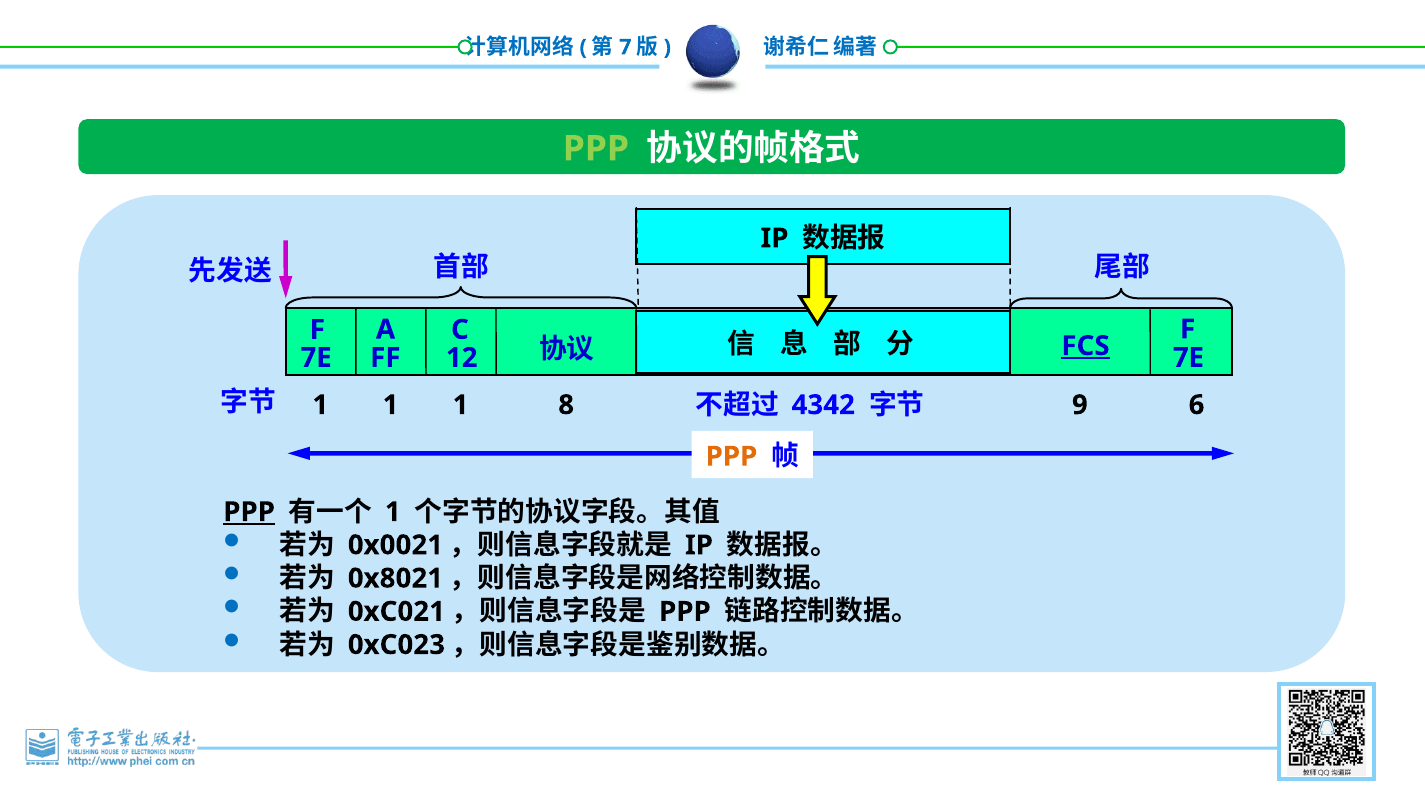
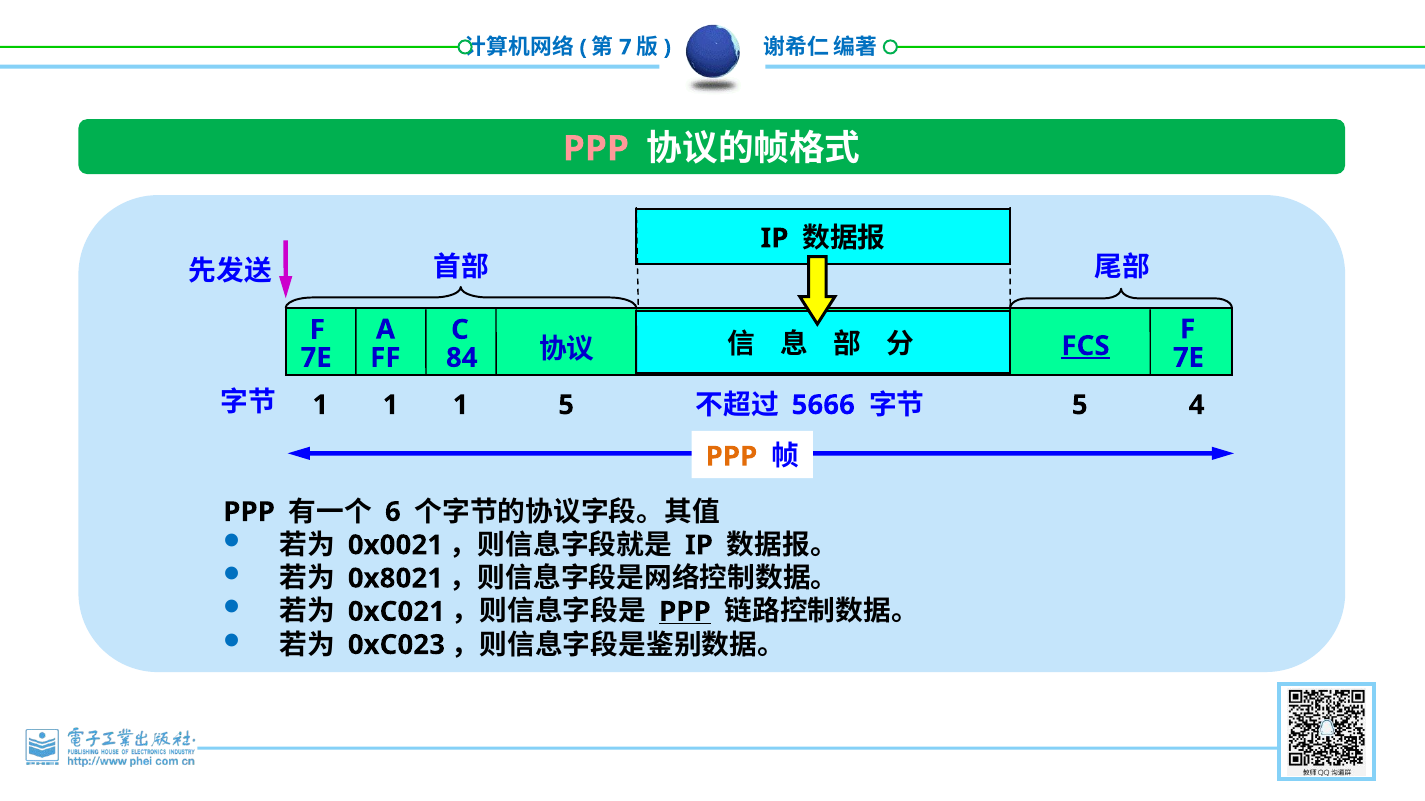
PPP colour: light green -> pink (596, 149)
12: 12 -> 84 (462, 358)
9: 9 -> 5 (1080, 405)
4342: 4342 -> 5666 (823, 405)
8: 8 -> 5 (566, 405)
6: 6 -> 4 (1197, 405)
PPP underline: present -> none (249, 512)
1: 1 -> 6 (393, 512)
PPP underline: none -> present (685, 612)
